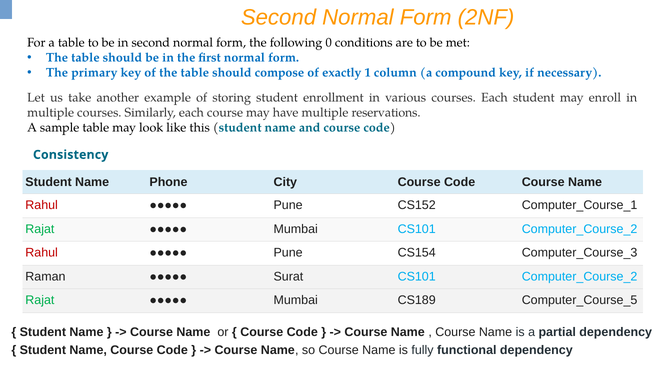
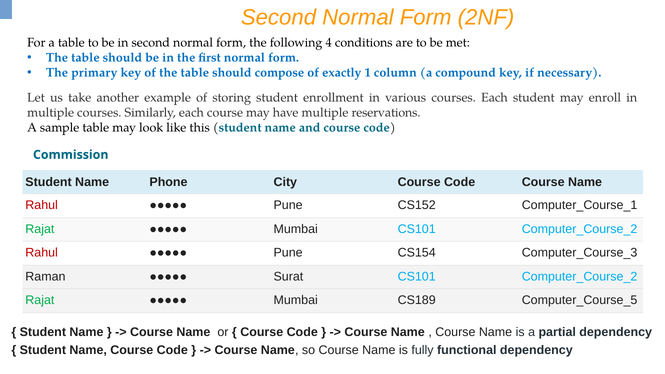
0: 0 -> 4 (329, 43)
Consistency: Consistency -> Commission (71, 155)
